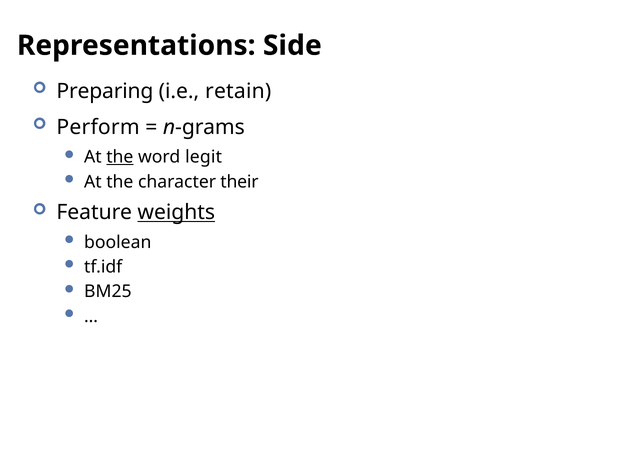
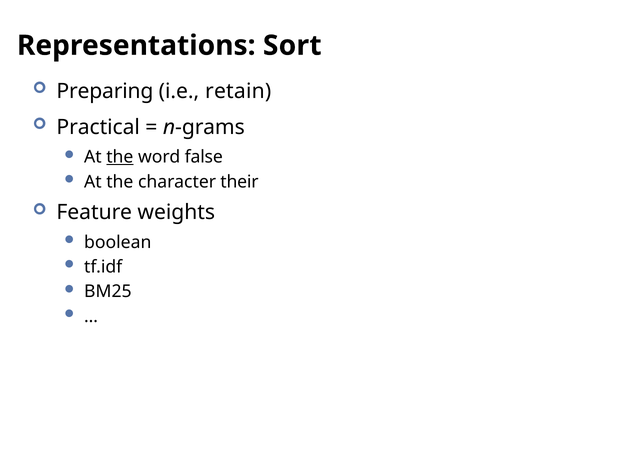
Side: Side -> Sort (292, 45)
Perform: Perform -> Practical (98, 127)
legit: legit -> false (204, 157)
weights underline: present -> none (176, 212)
